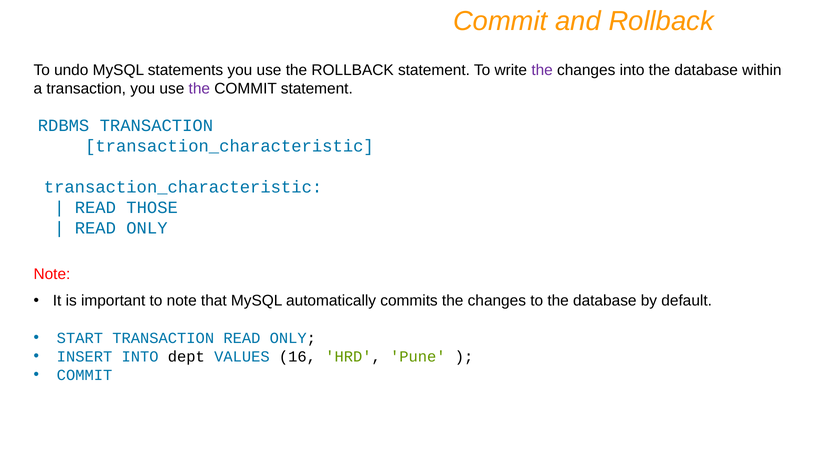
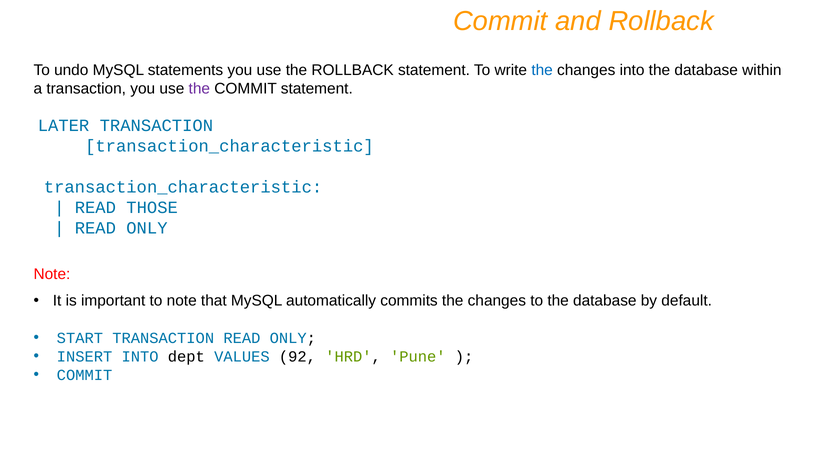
the colour: purple -> blue (542, 70)
RDBMS: RDBMS -> LATER (64, 125)
16: 16 -> 92 (297, 357)
